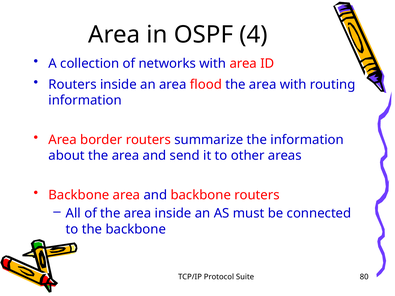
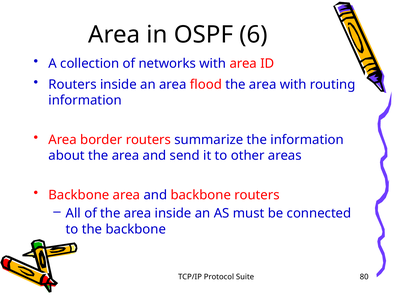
4: 4 -> 6 (253, 35)
